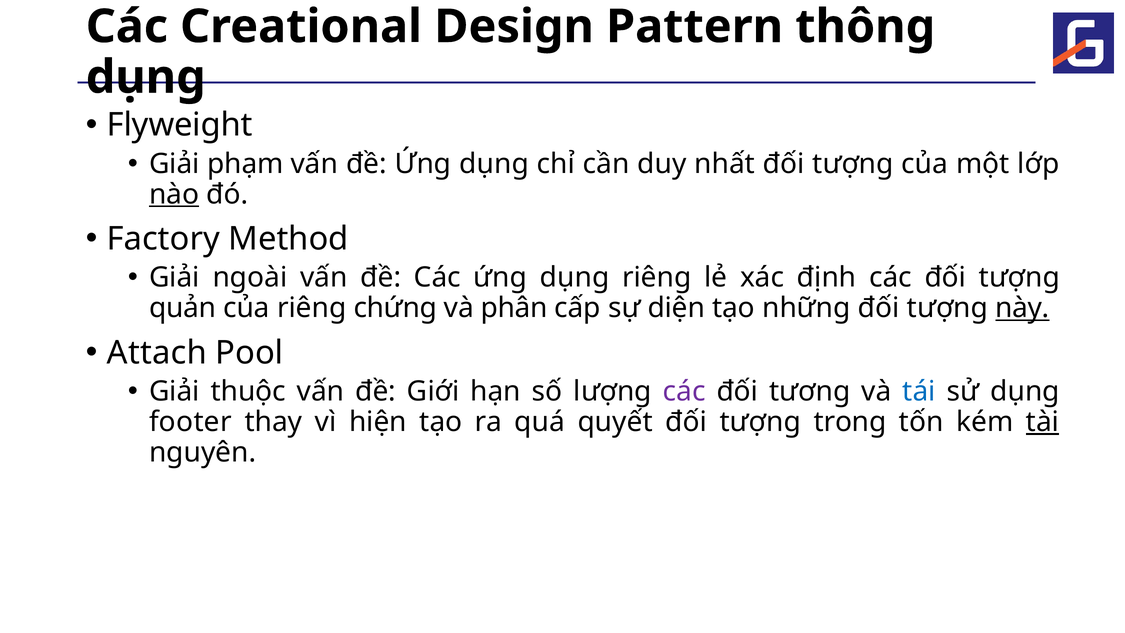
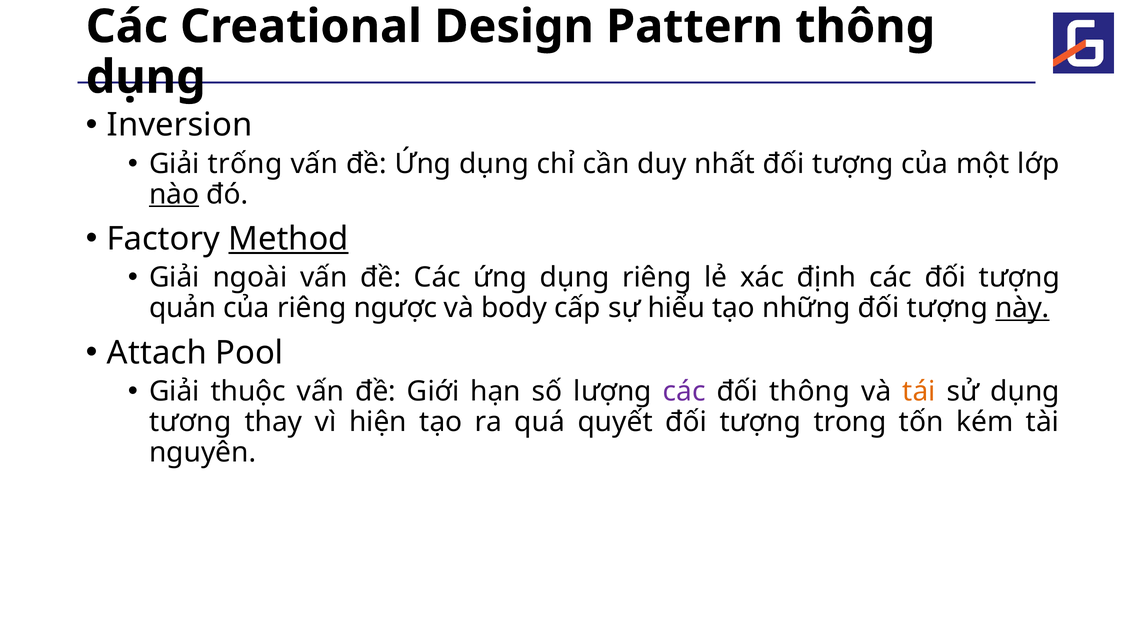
Flyweight: Flyweight -> Inversion (180, 125)
phạm: phạm -> trống (245, 164)
Method underline: none -> present (288, 239)
chứng: chứng -> ngược (395, 308)
phân: phân -> body (514, 308)
diện: diện -> hiểu (676, 308)
đối tương: tương -> thông (810, 391)
tái colour: blue -> orange (919, 391)
footer: footer -> tương (190, 422)
tài underline: present -> none (1043, 422)
